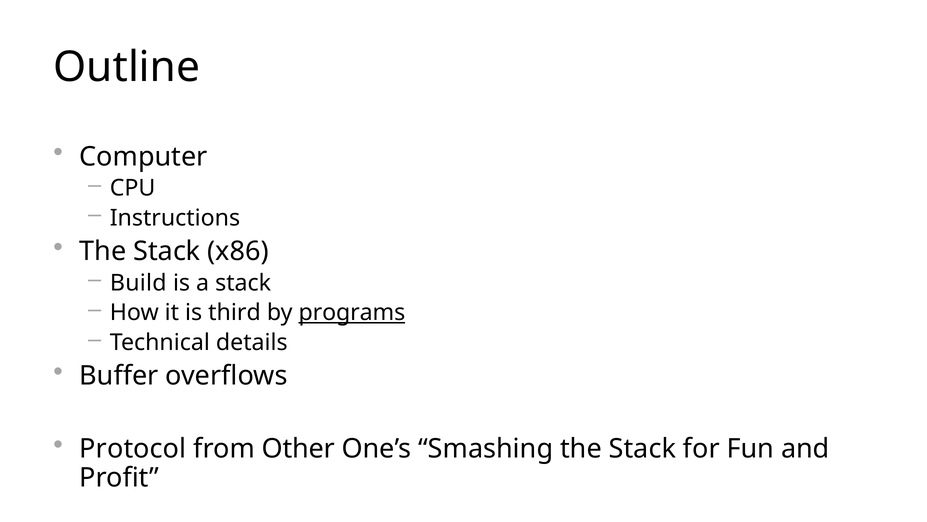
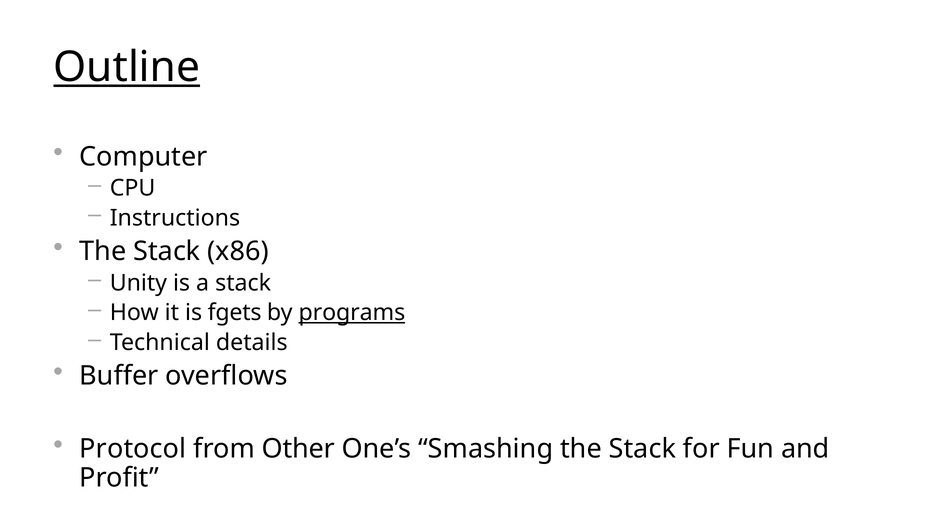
Outline underline: none -> present (127, 67)
Build: Build -> Unity (138, 283)
third: third -> fgets (235, 312)
